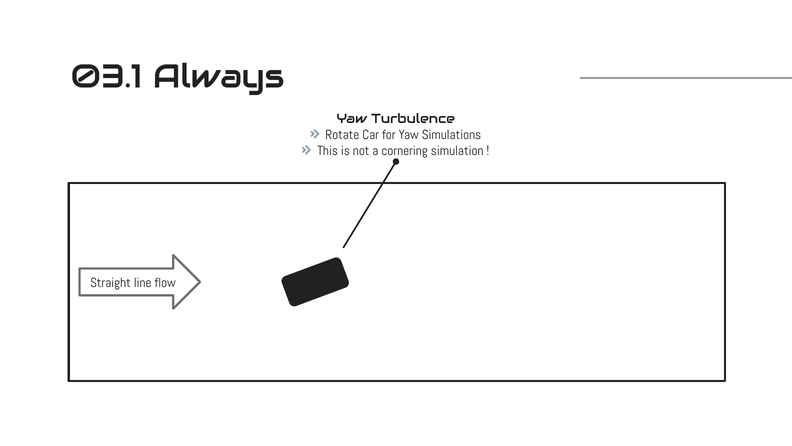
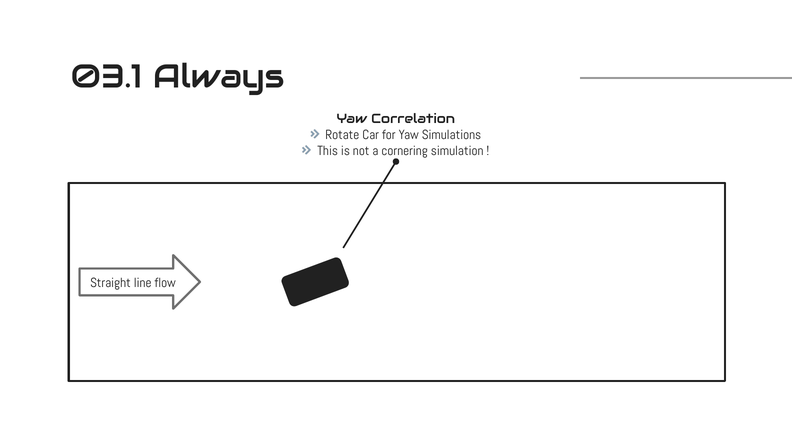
Turbulence: Turbulence -> Correlation (413, 119)
